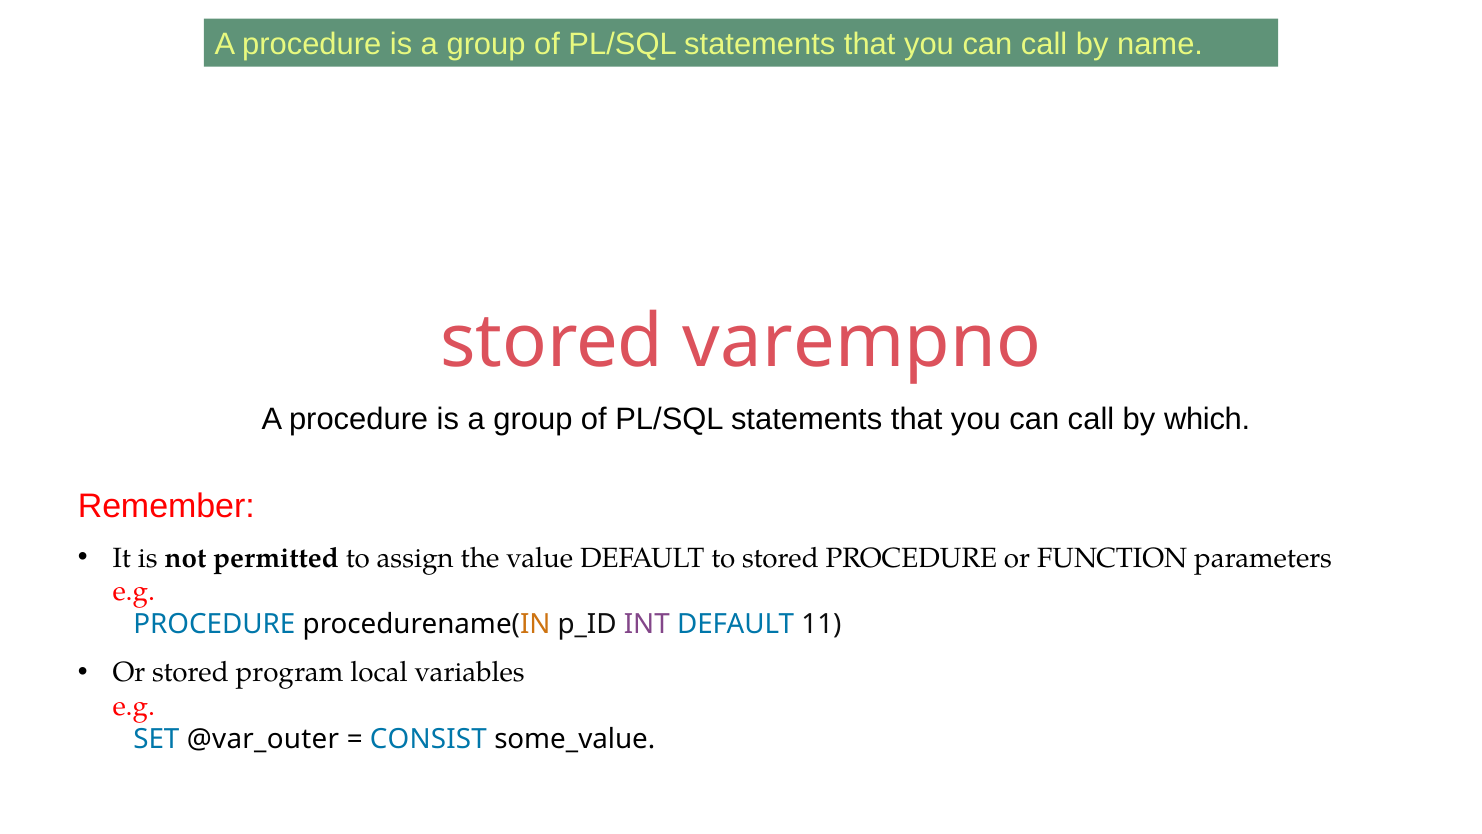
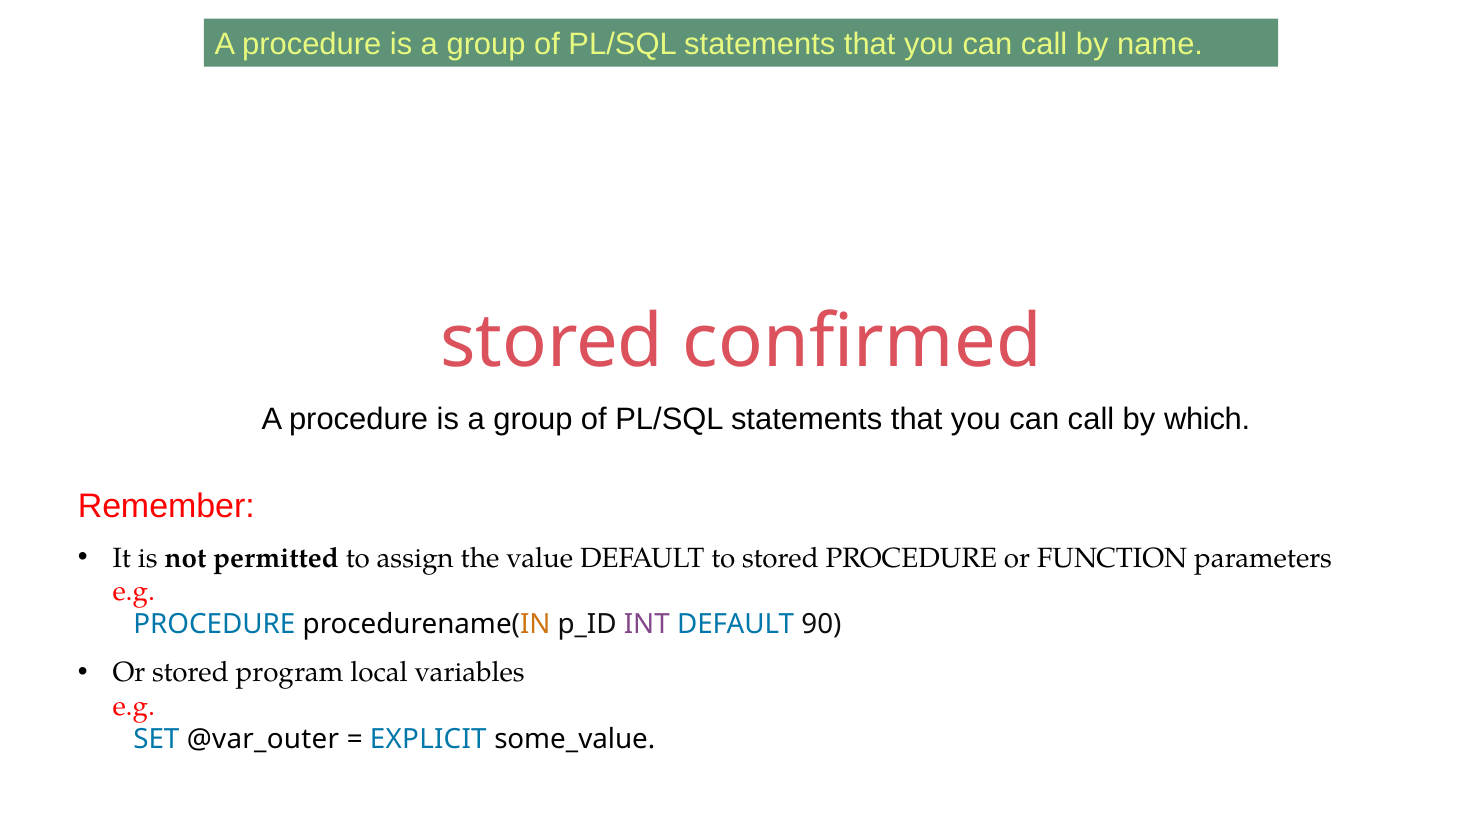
varempno: varempno -> confirmed (862, 342)
11: 11 -> 90 (821, 624)
CONSIST: CONSIST -> EXPLICIT (428, 739)
